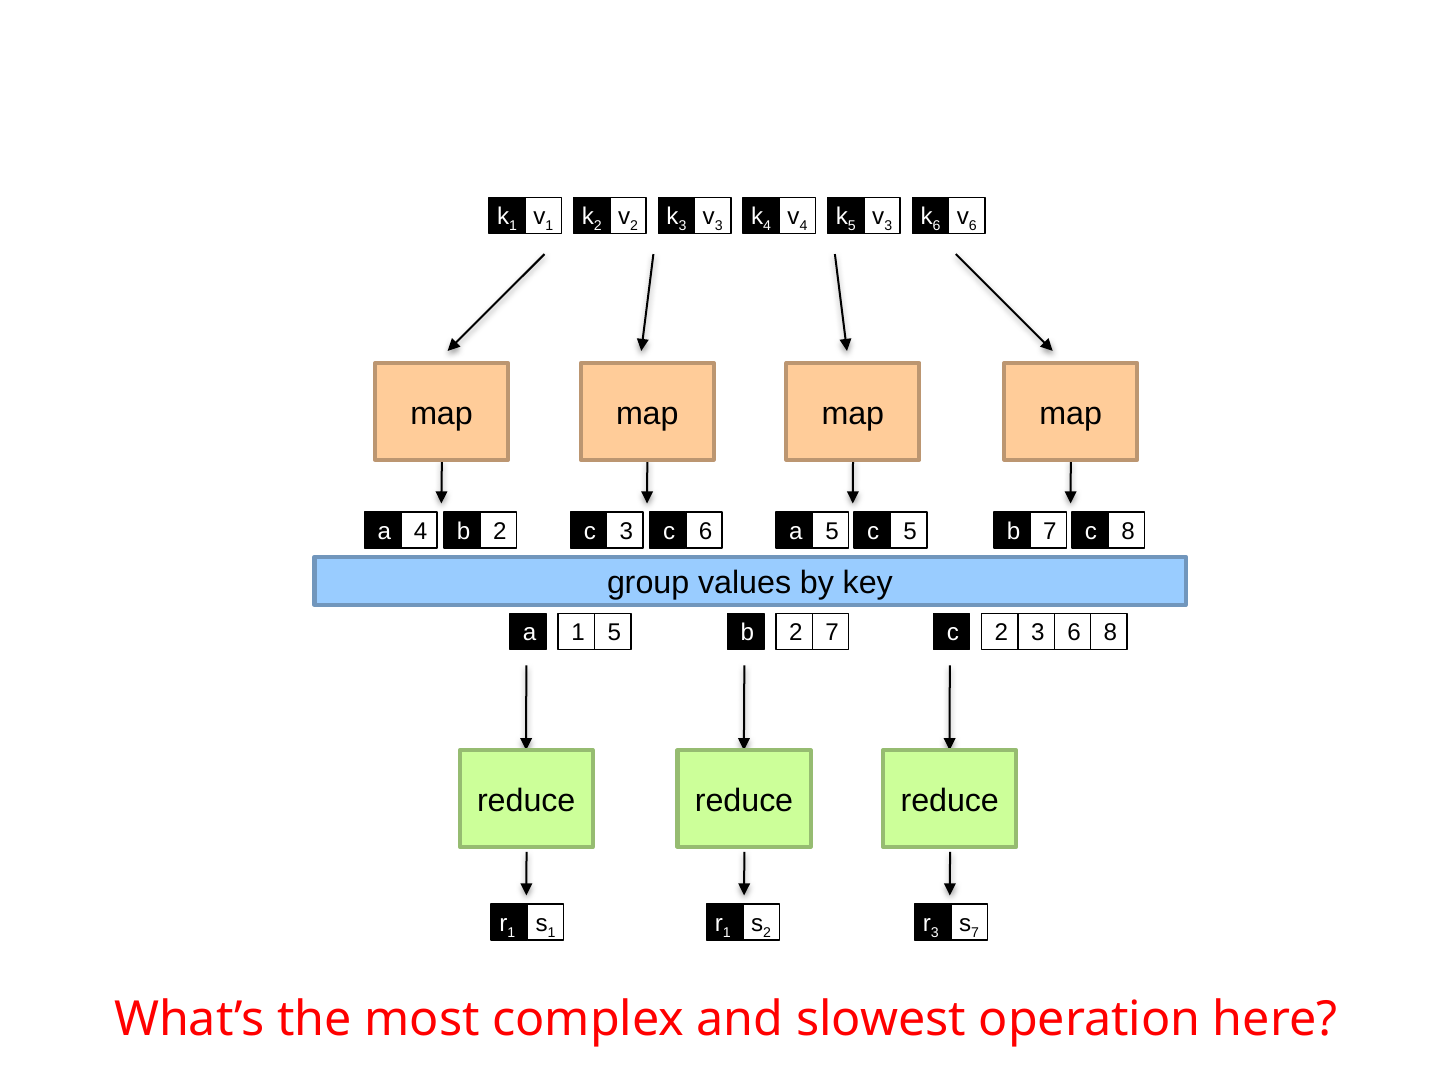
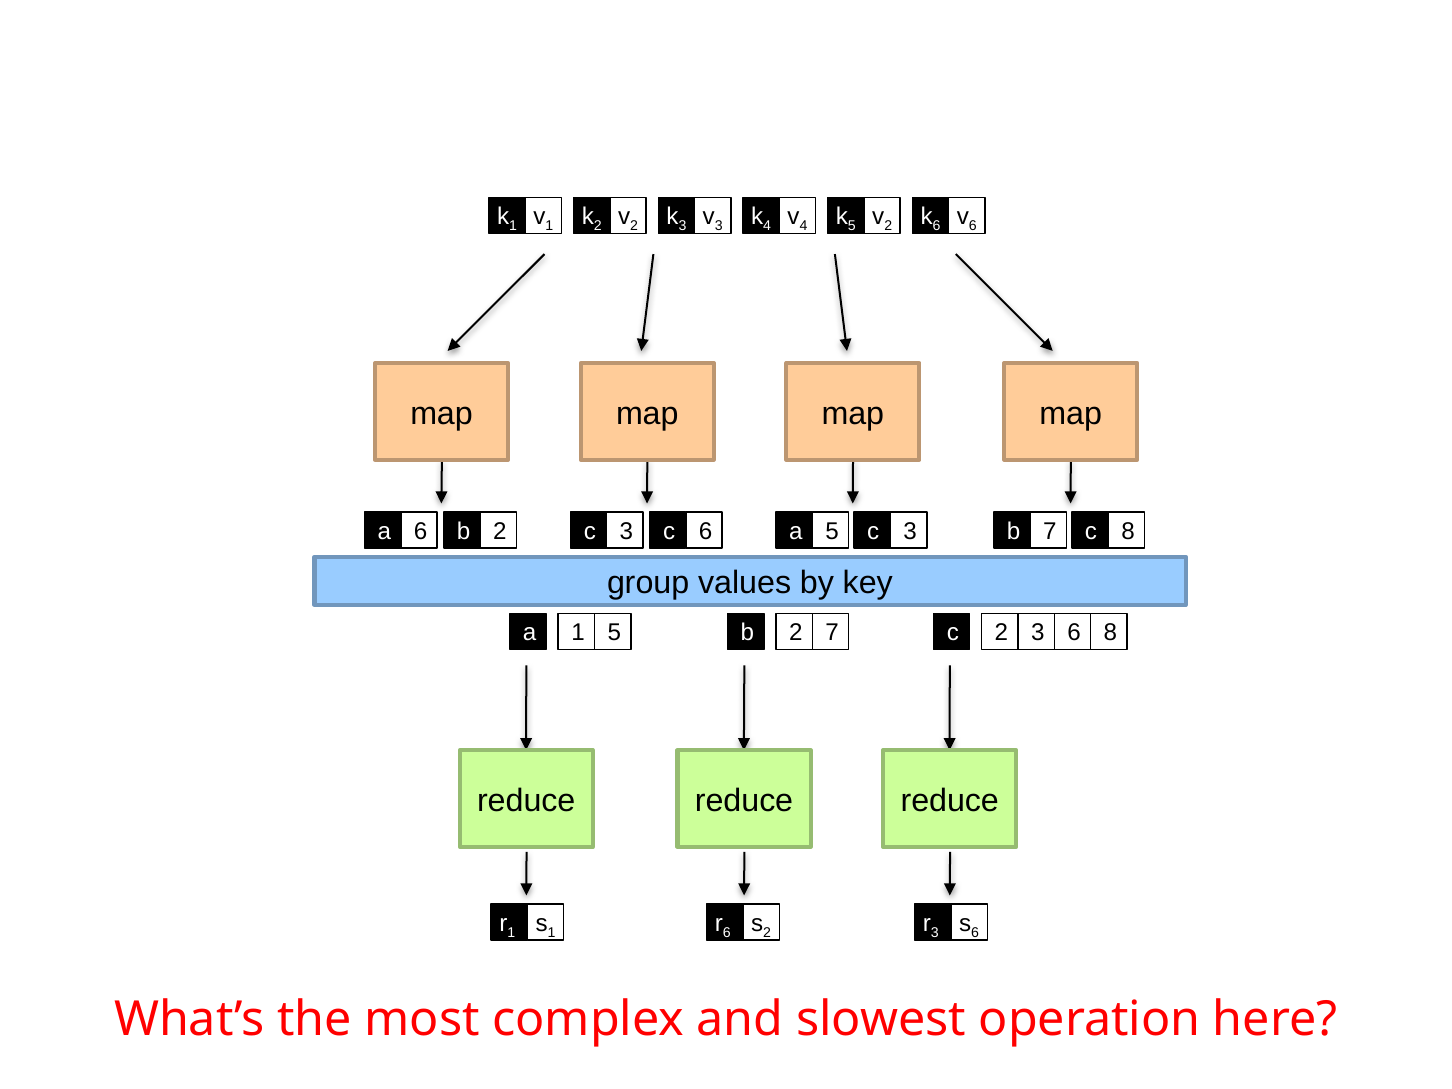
3: 3 -> 2 (888, 226)
a 4: 4 -> 6 (421, 531)
5 5: 5 -> 3 (910, 531)
1: 1 -> 6 (727, 933)
7: 7 -> 6 (975, 933)
